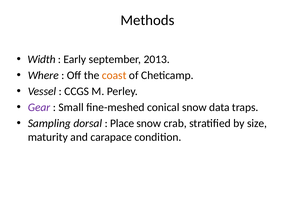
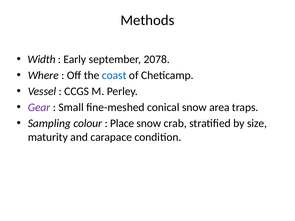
2013: 2013 -> 2078 (157, 59)
coast colour: orange -> blue (114, 75)
data: data -> area (219, 107)
dorsal: dorsal -> colour (88, 124)
